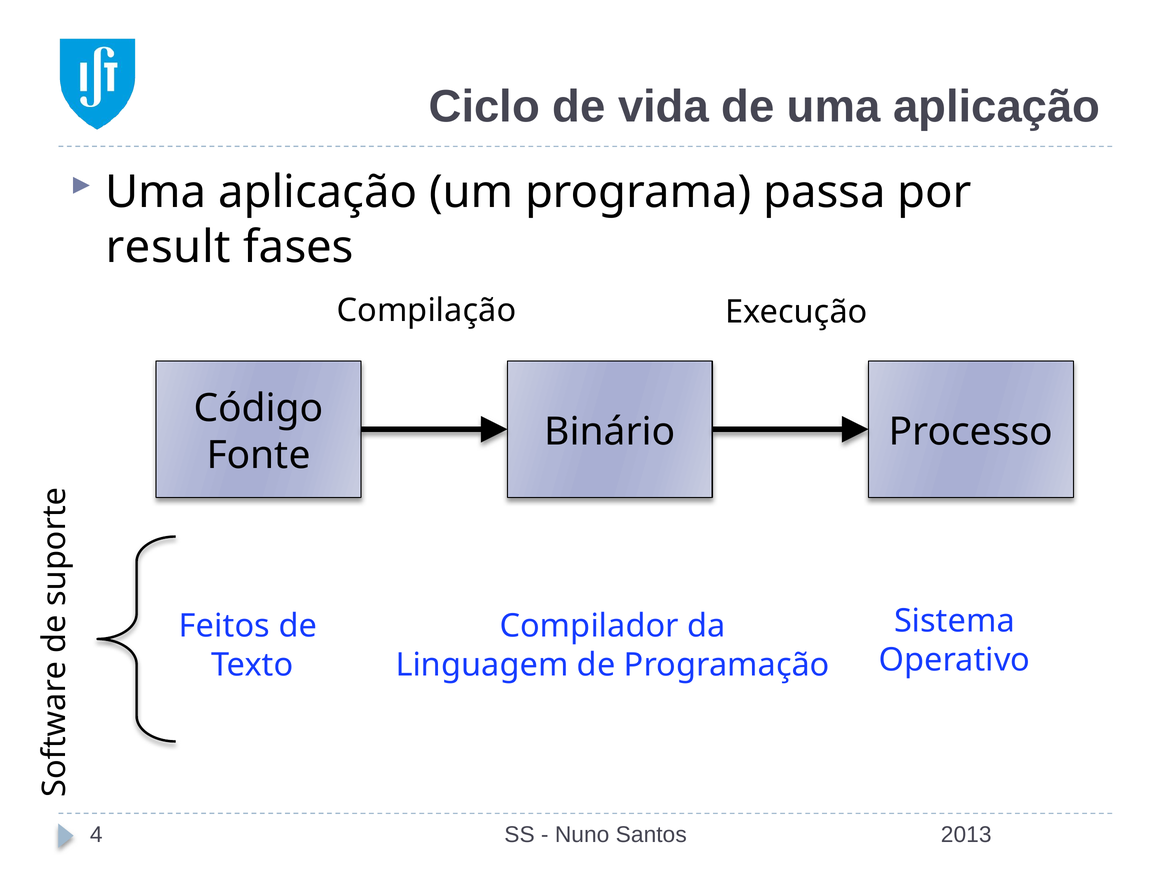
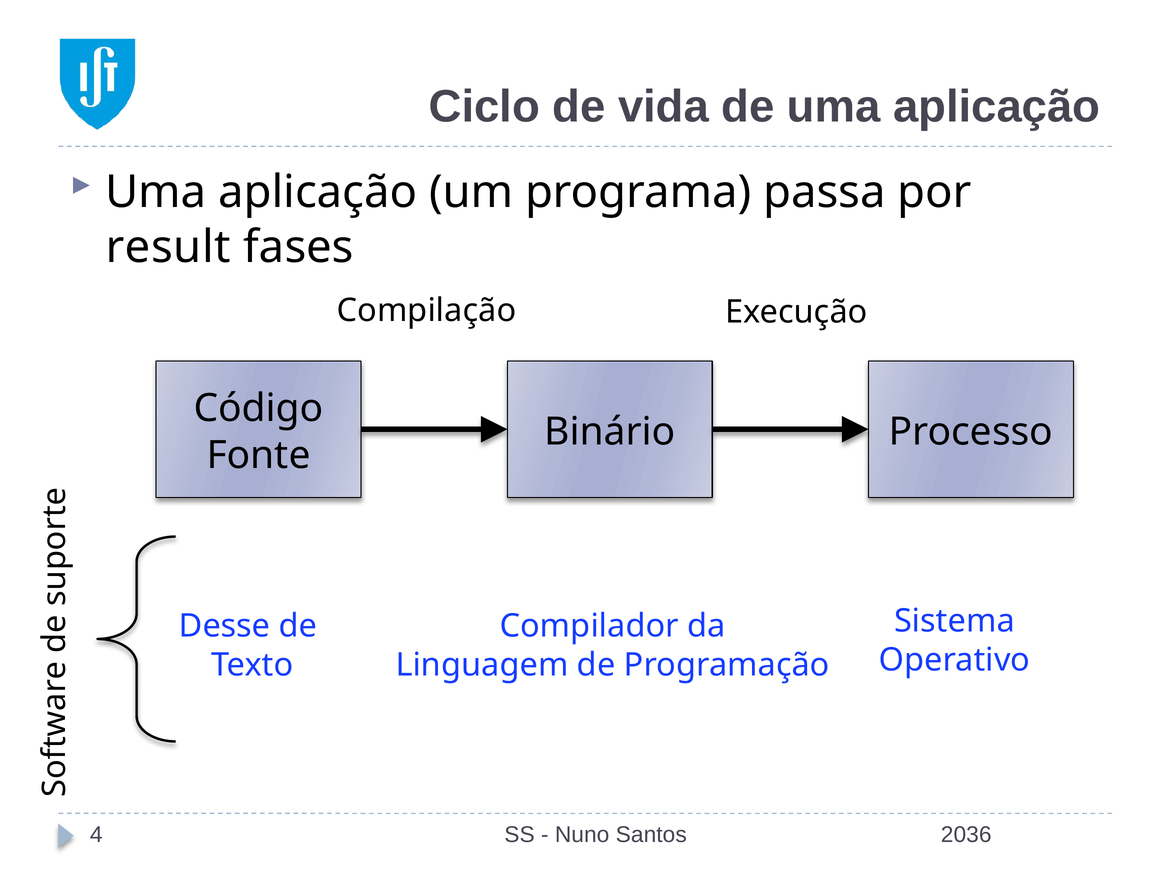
Feitos: Feitos -> Desse (225, 626)
2013: 2013 -> 2036 (966, 835)
